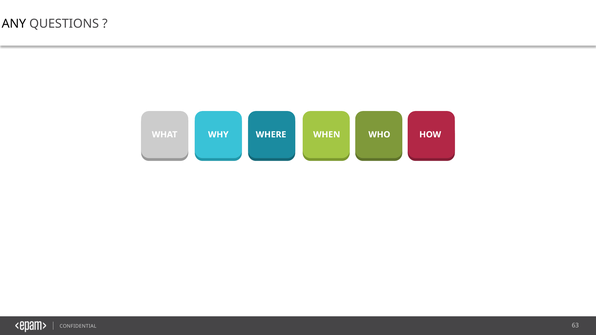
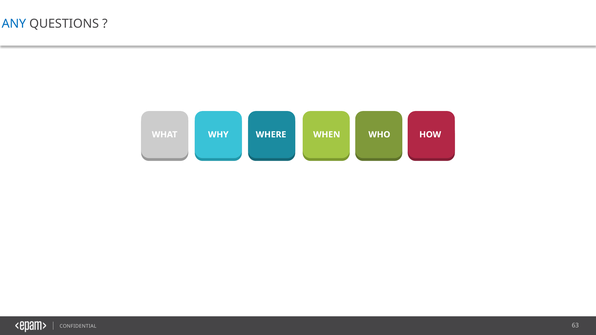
ANY colour: black -> blue (14, 24)
